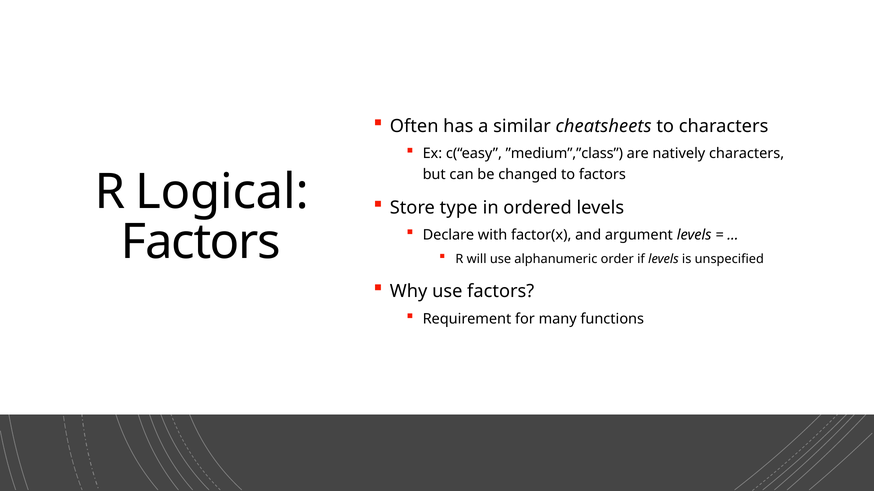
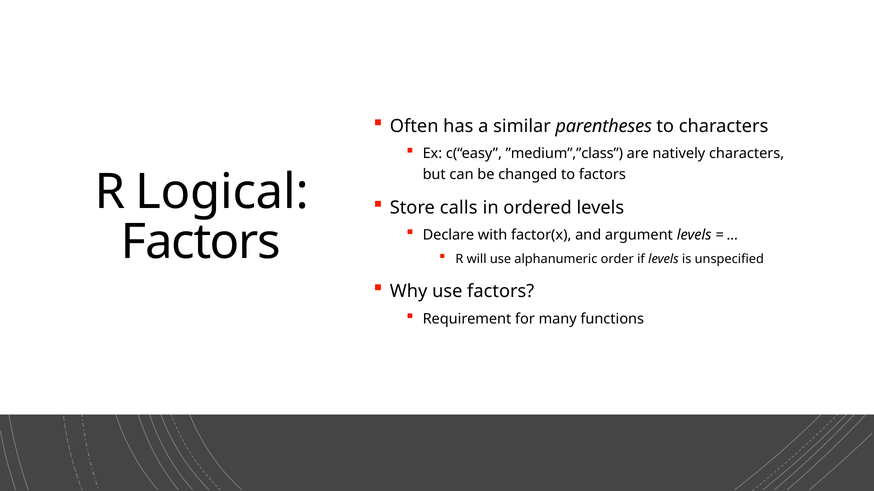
cheatsheets: cheatsheets -> parentheses (604, 126)
type: type -> calls (459, 208)
